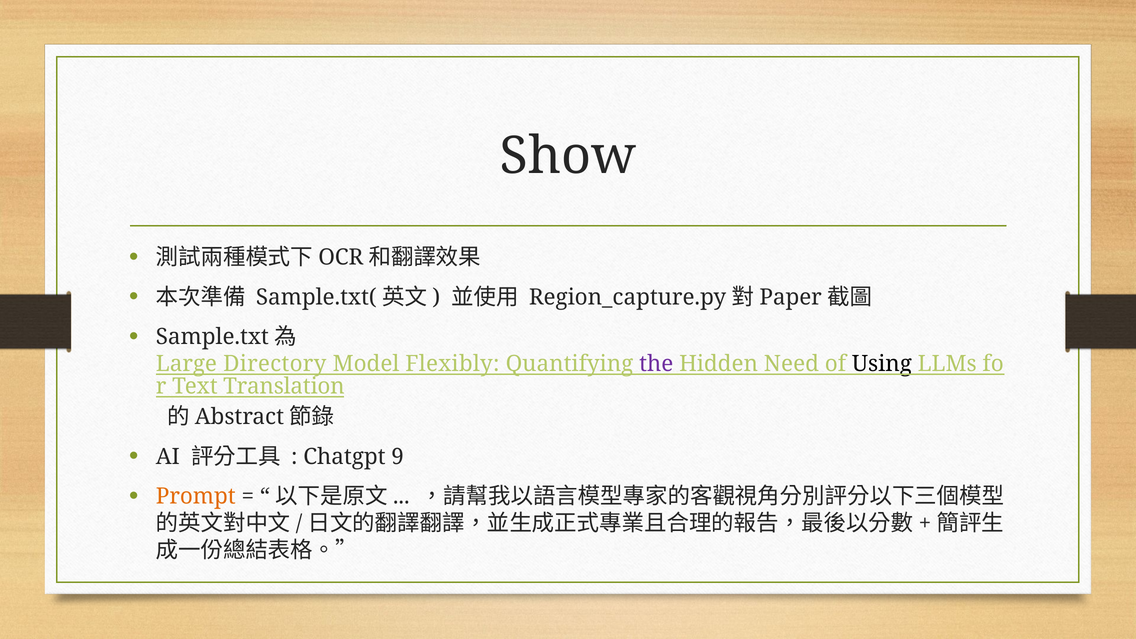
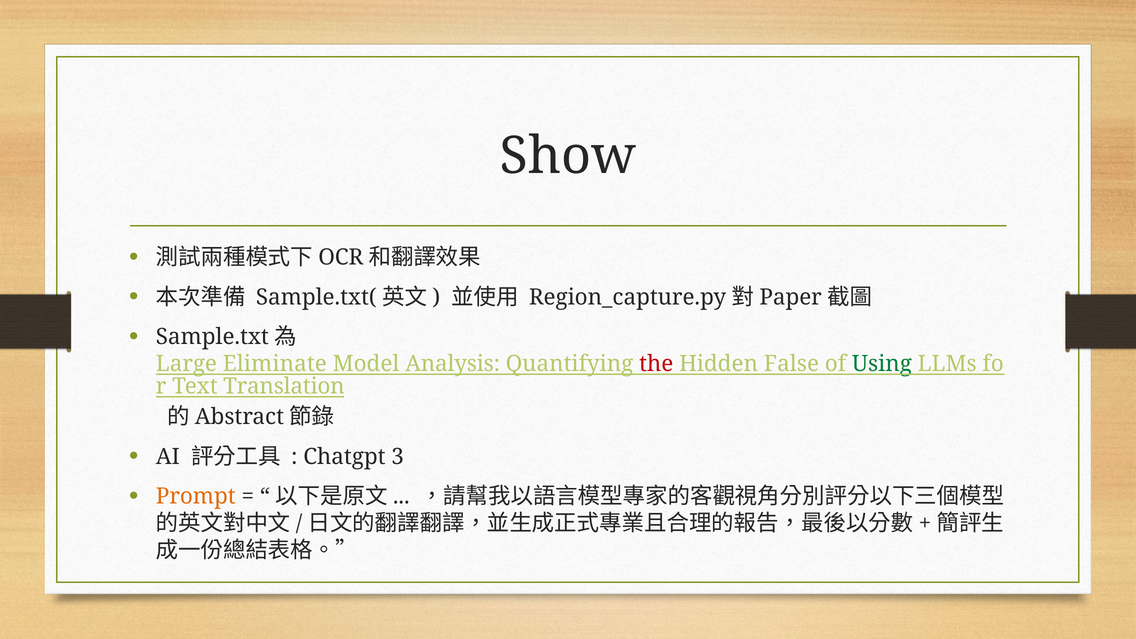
Directory: Directory -> Eliminate (275, 364)
Flexibly: Flexibly -> Analysis (453, 364)
the colour: purple -> red (656, 364)
Need: Need -> False (791, 364)
Using colour: black -> green (882, 364)
9: 9 -> 3 (398, 457)
